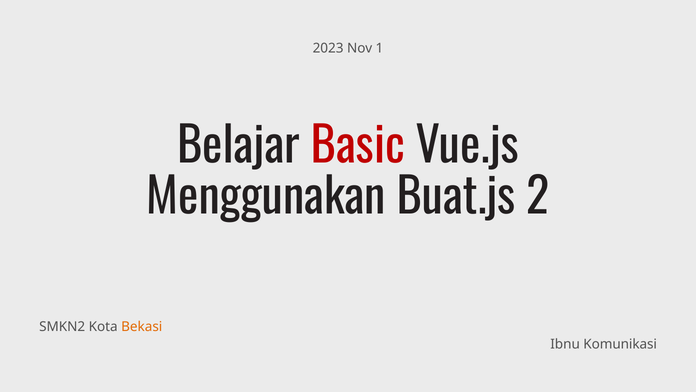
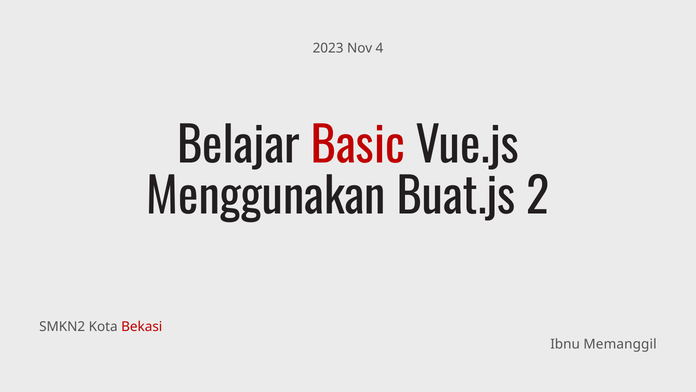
1: 1 -> 4 (379, 48)
Bekasi colour: orange -> red (142, 327)
Komunikasi: Komunikasi -> Memanggil (620, 344)
